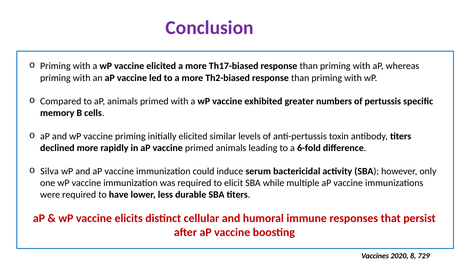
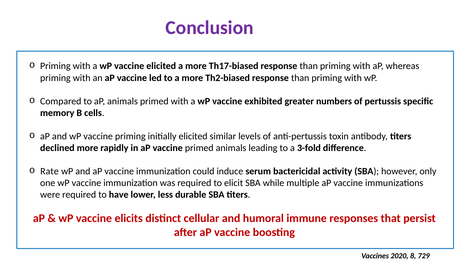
6-fold: 6-fold -> 3-fold (309, 148)
Silva: Silva -> Rate (50, 172)
